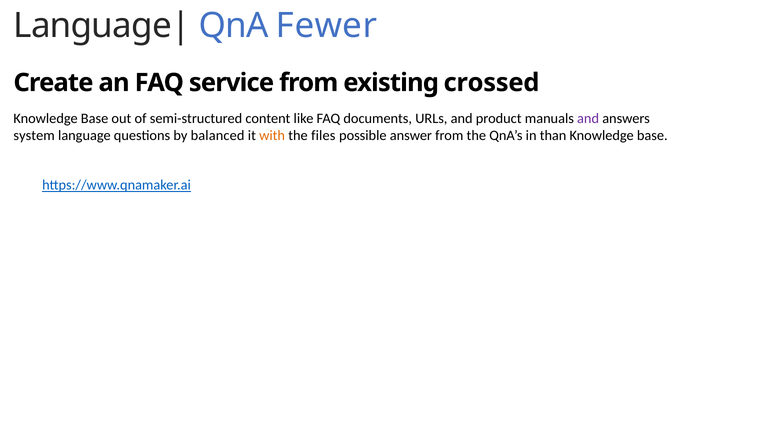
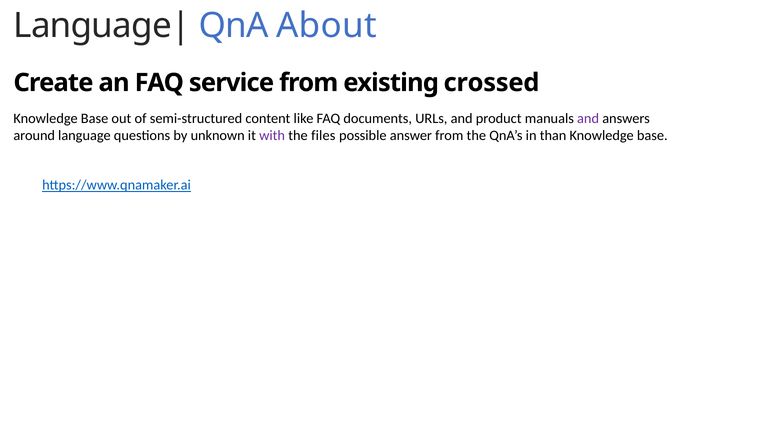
Fewer: Fewer -> About (326, 26)
system: system -> around (34, 136)
balanced: balanced -> unknown (218, 136)
with colour: orange -> purple (272, 136)
